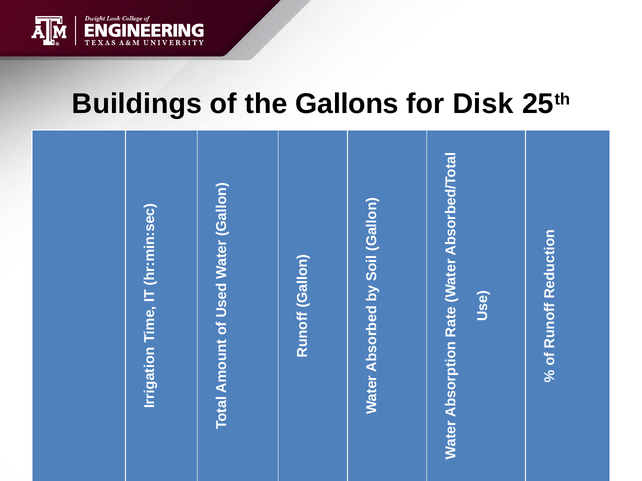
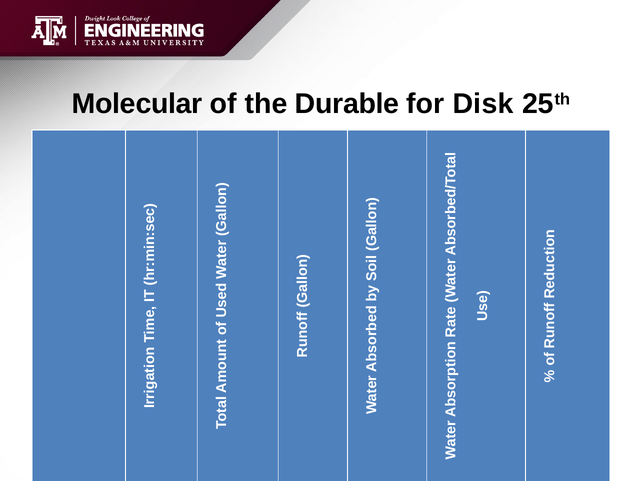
Buildings: Buildings -> Molecular (137, 104)
Gallons: Gallons -> Durable (347, 104)
